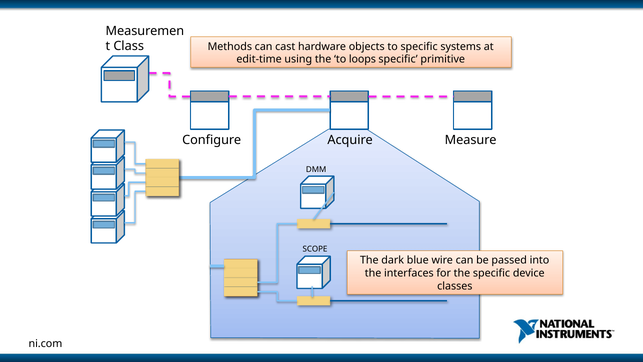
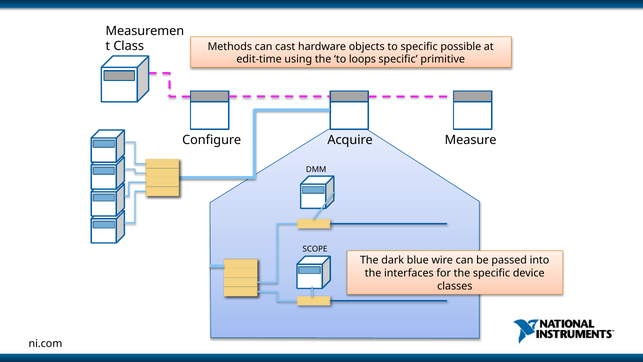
systems: systems -> possible (461, 46)
